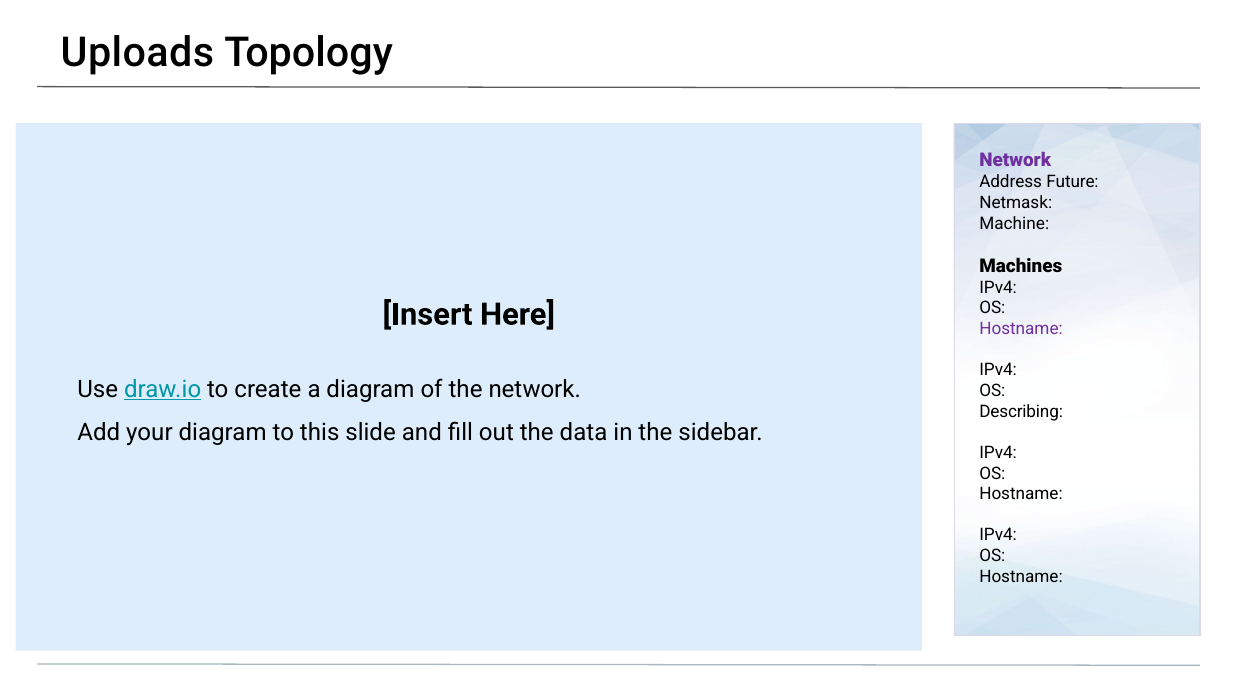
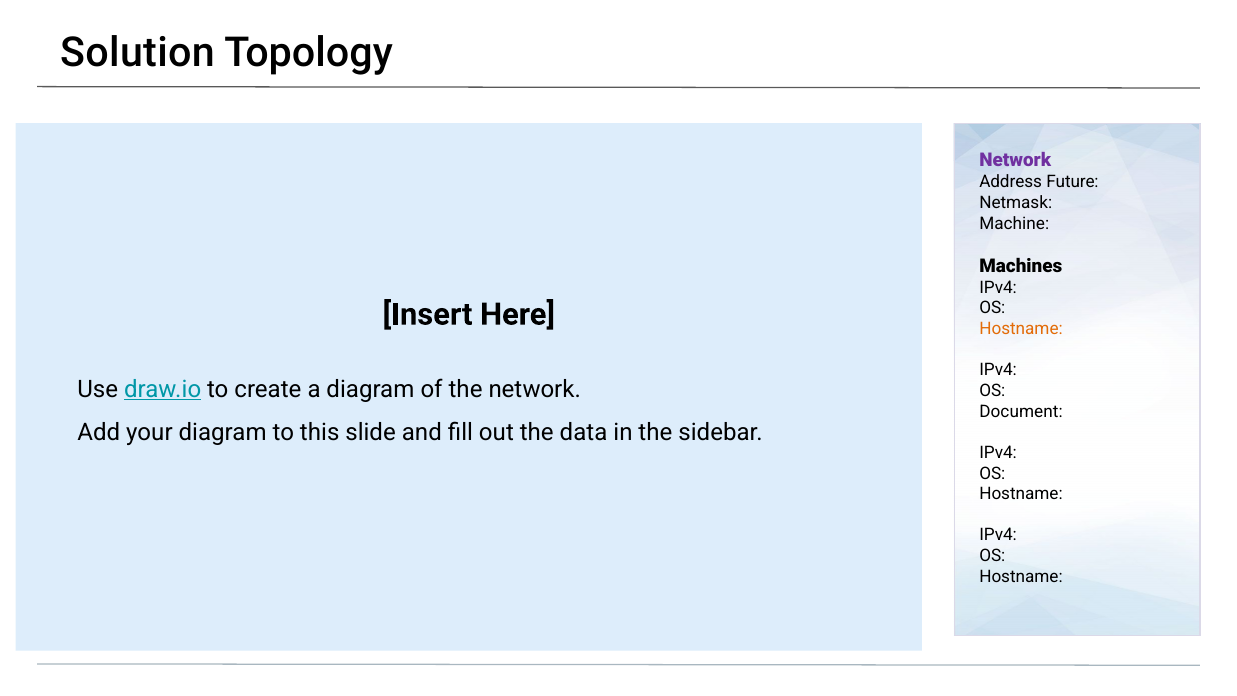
Uploads: Uploads -> Solution (137, 52)
Hostname colour: purple -> orange (1021, 329)
Describing: Describing -> Document (1021, 411)
